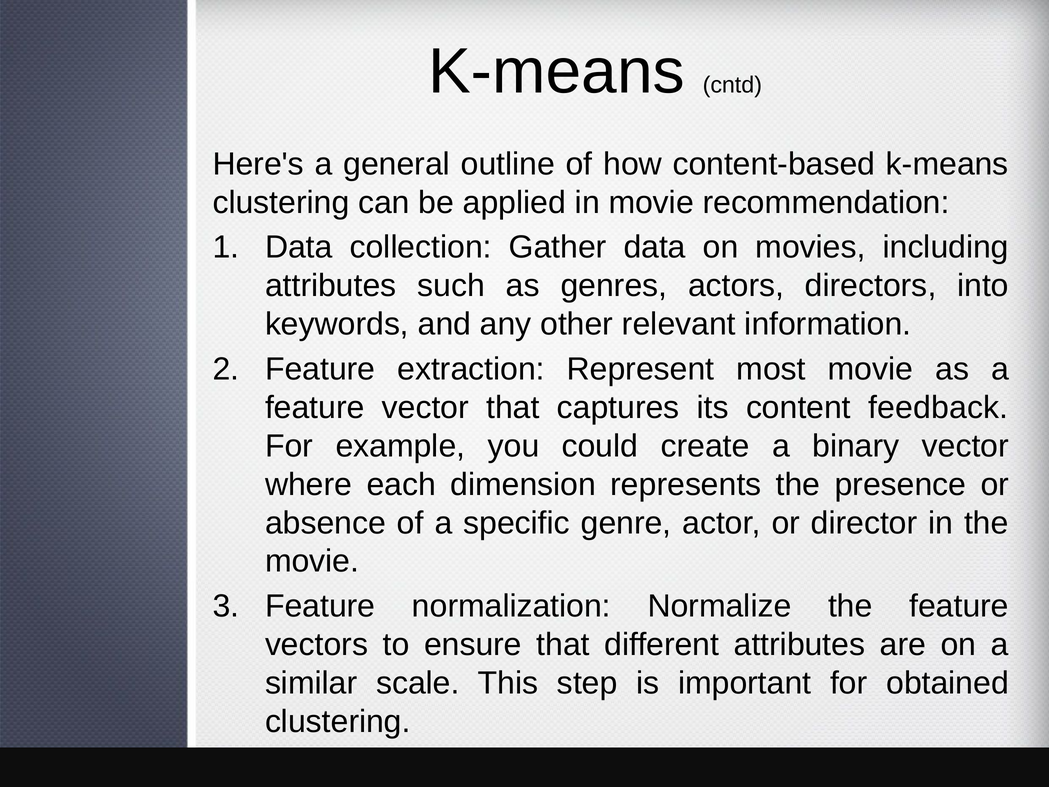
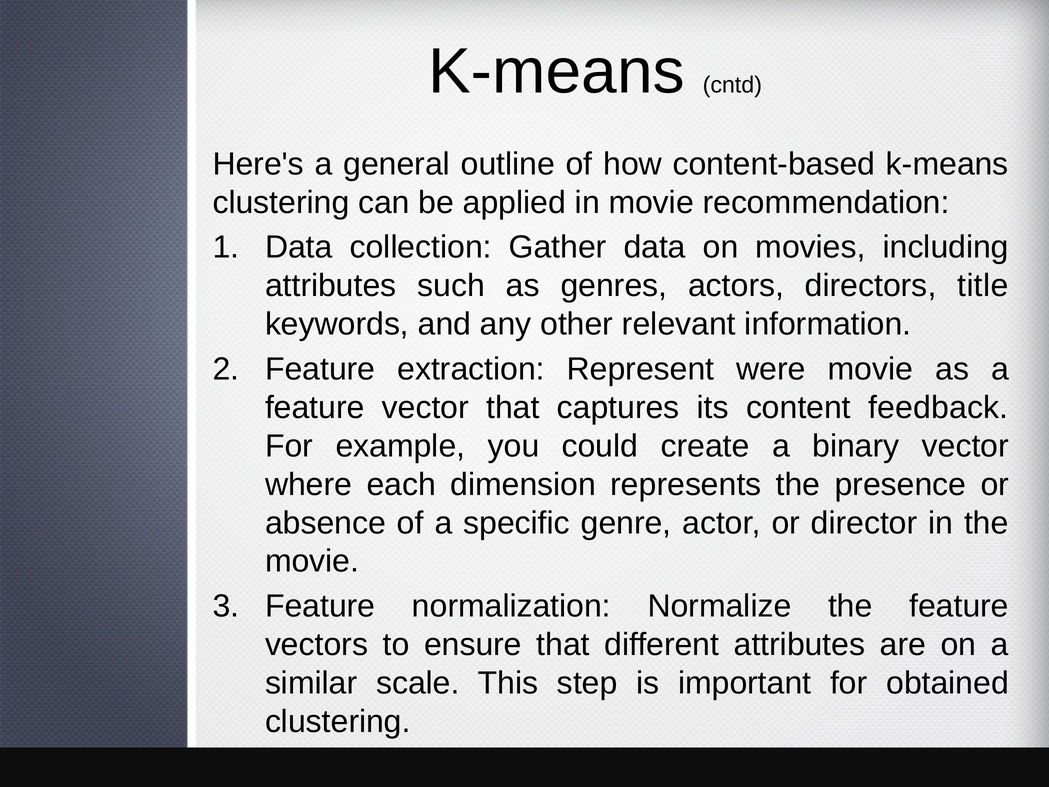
into: into -> title (983, 286)
most: most -> were (771, 369)
